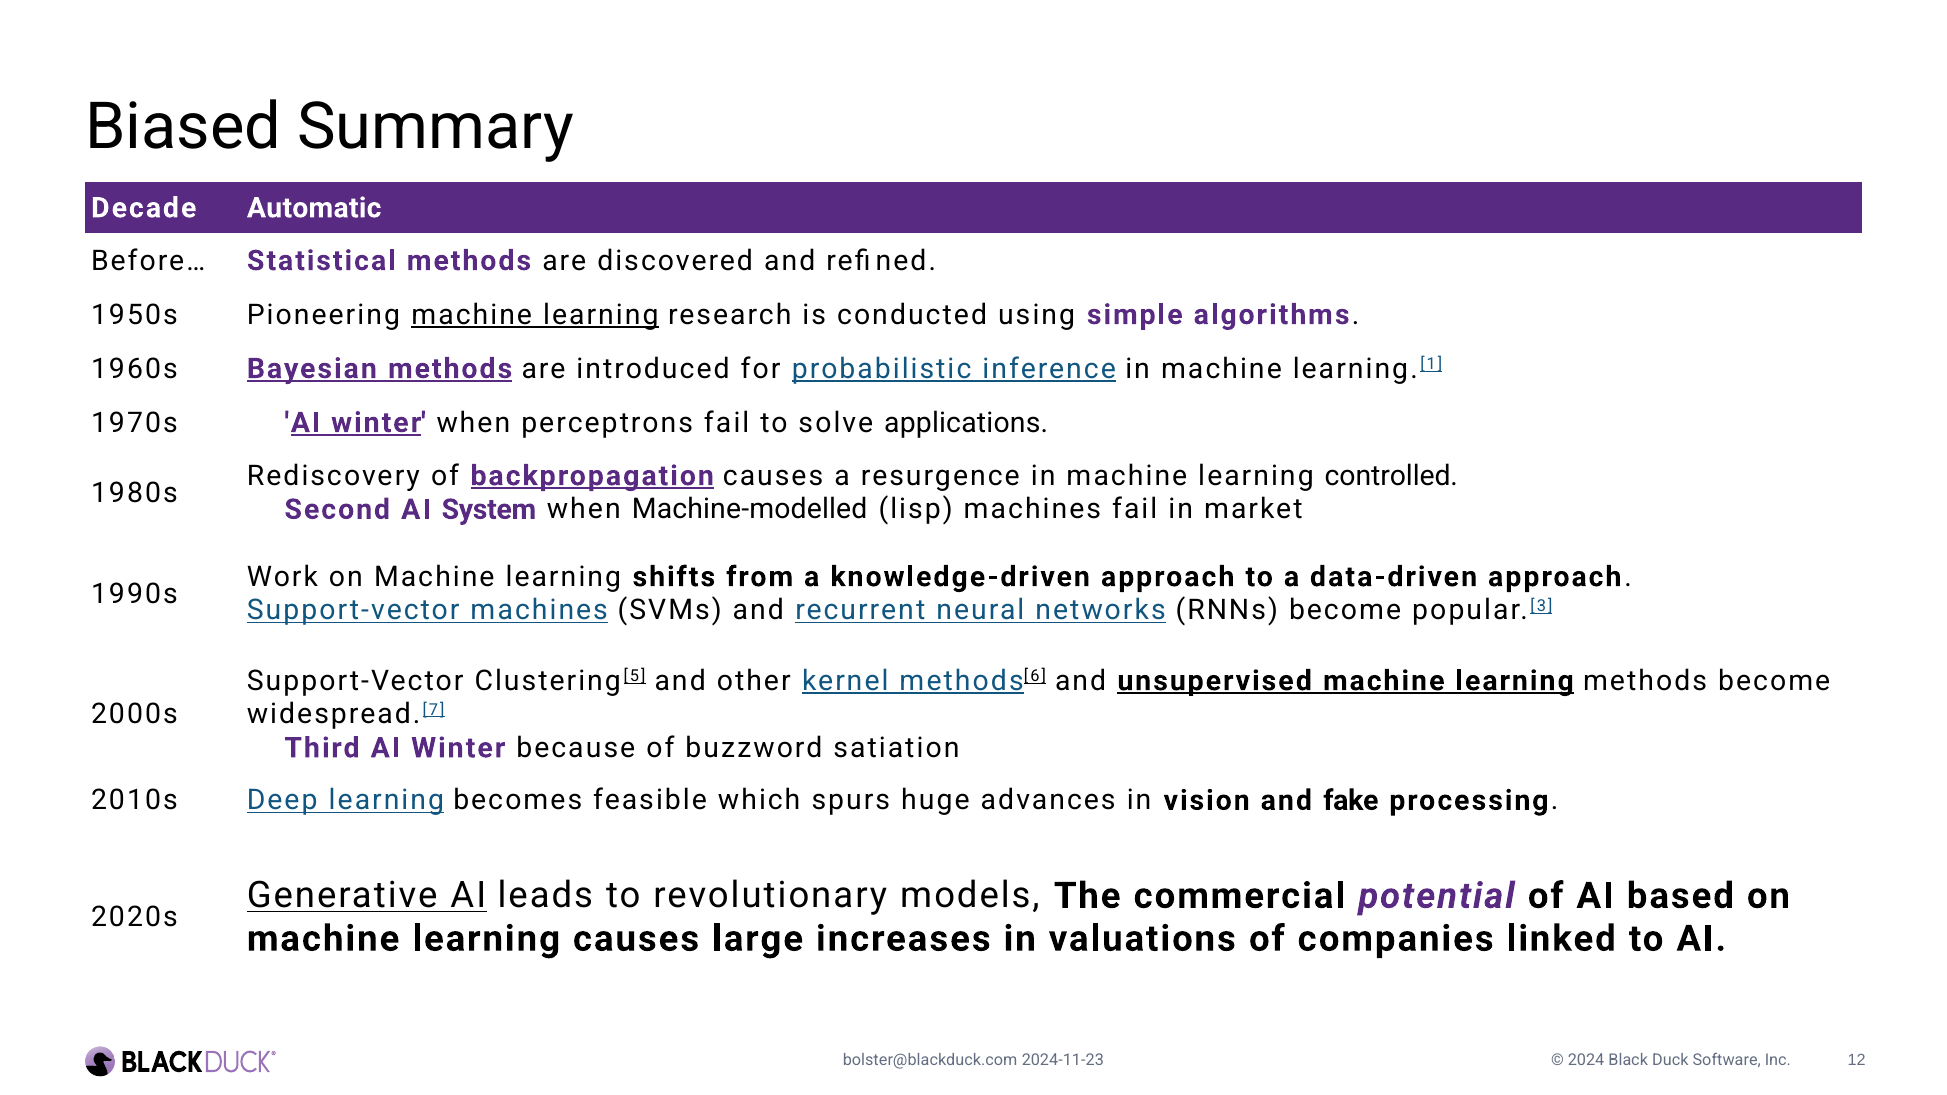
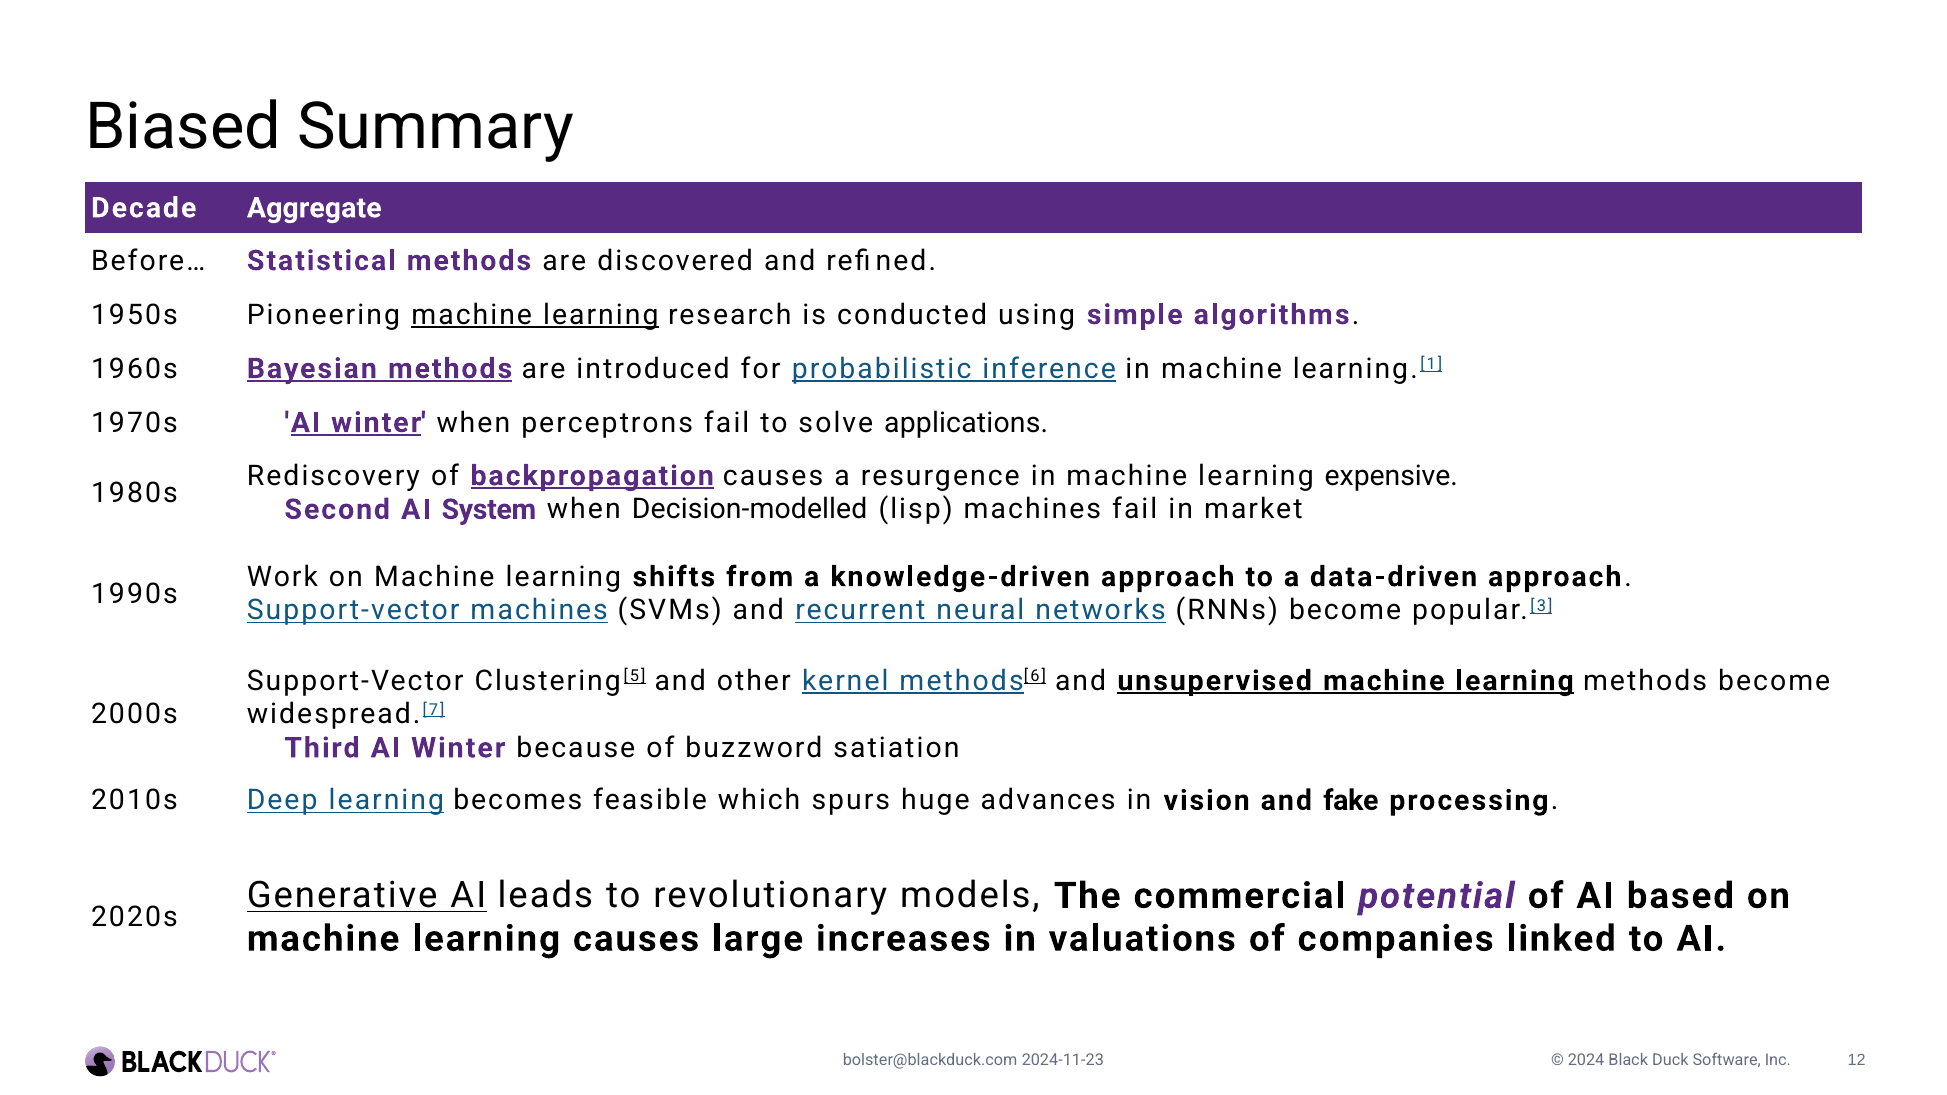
Automatic: Automatic -> Aggregate (314, 208)
controlled: controlled -> expensive (1391, 476)
Machine-modelled: Machine-modelled -> Decision-modelled (750, 510)
